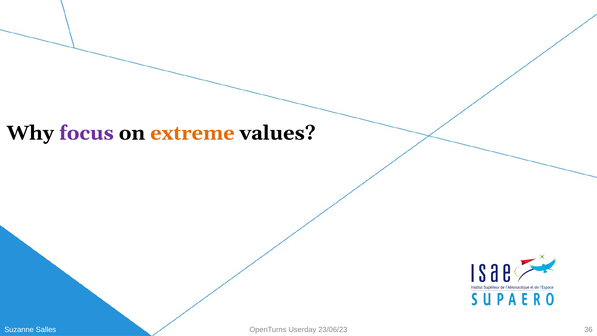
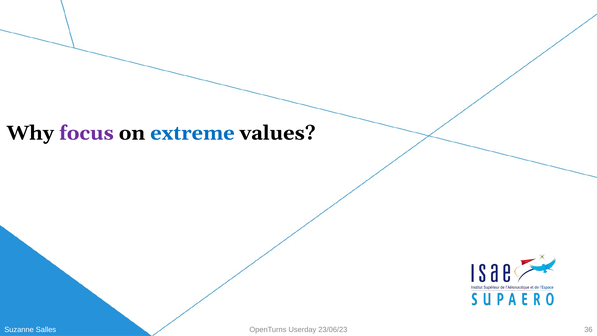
extreme colour: orange -> blue (192, 133)
